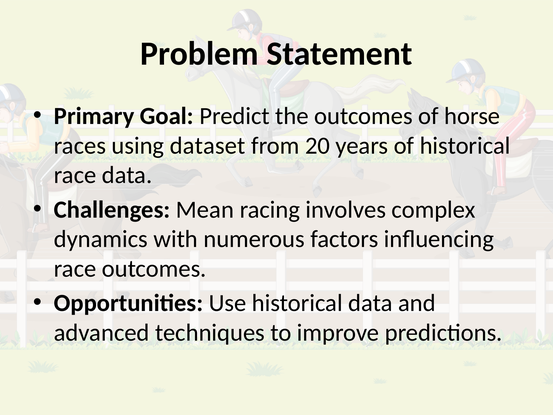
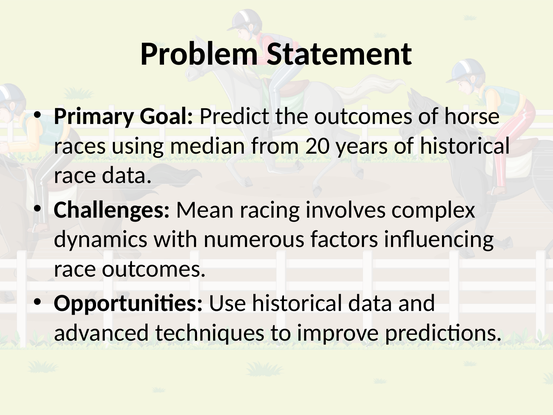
dataset: dataset -> median (208, 146)
